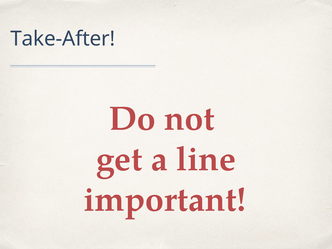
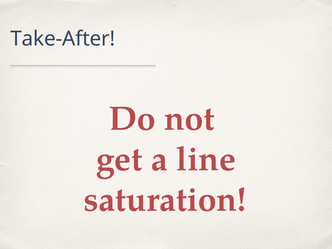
important: important -> saturation (165, 200)
